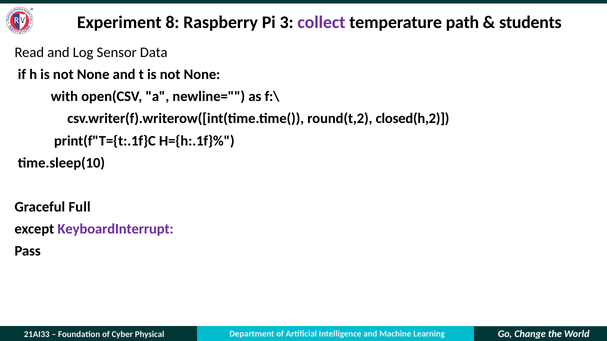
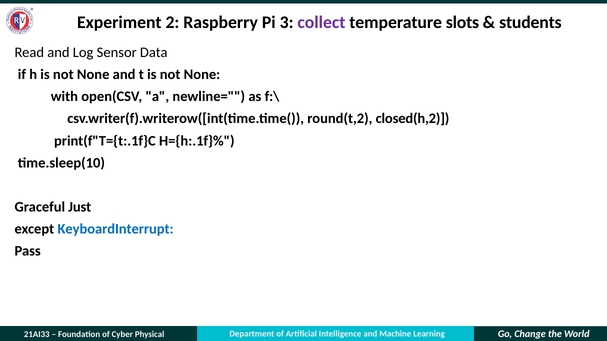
8: 8 -> 2 (172, 22)
path: path -> slots (462, 22)
Full: Full -> Just (80, 207)
KeyboardInterrupt colour: purple -> blue (116, 229)
